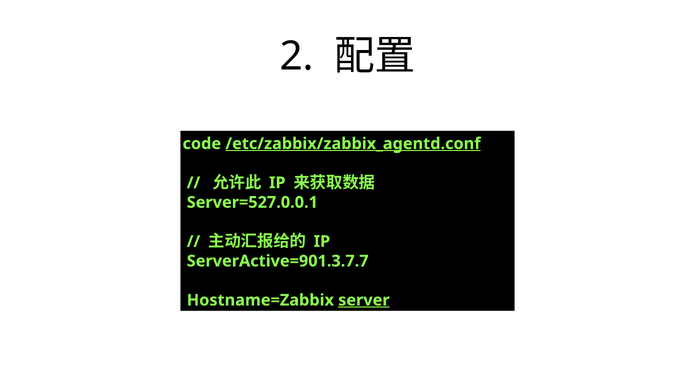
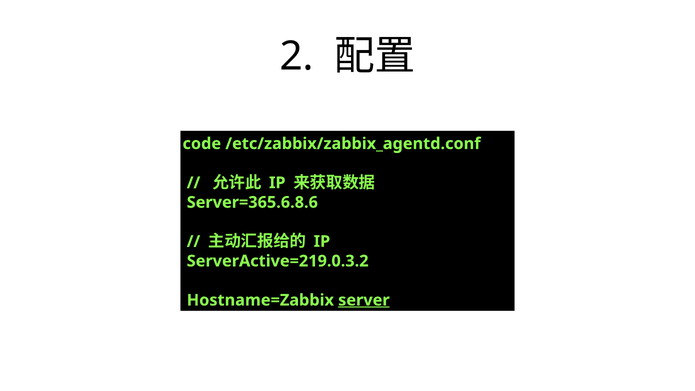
/etc/zabbix/zabbix_agentd.conf underline: present -> none (353, 144)
Server=527.0.0.1: Server=527.0.0.1 -> Server=365.6.8.6 (252, 202)
ServerActive=901.3.7.7: ServerActive=901.3.7.7 -> ServerActive=219.0.3.2 (278, 261)
